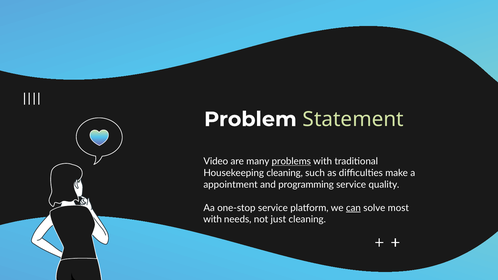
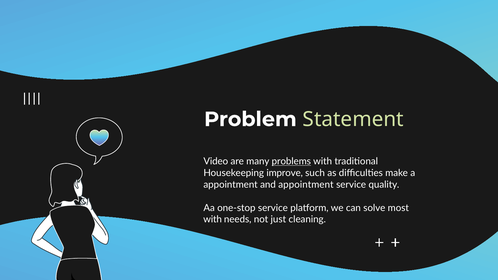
Housekeeping cleaning: cleaning -> improve (285, 173)
and programming: programming -> appointment (306, 185)
can underline: present -> none (353, 208)
